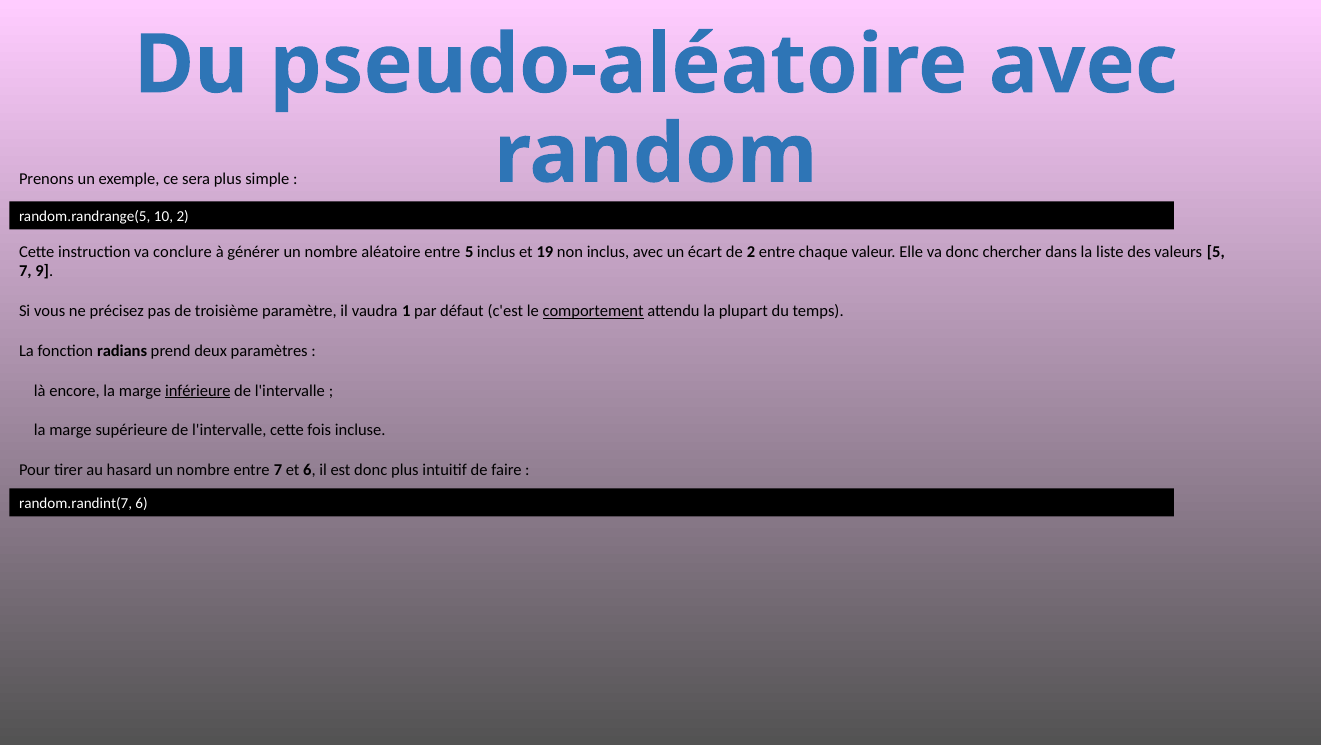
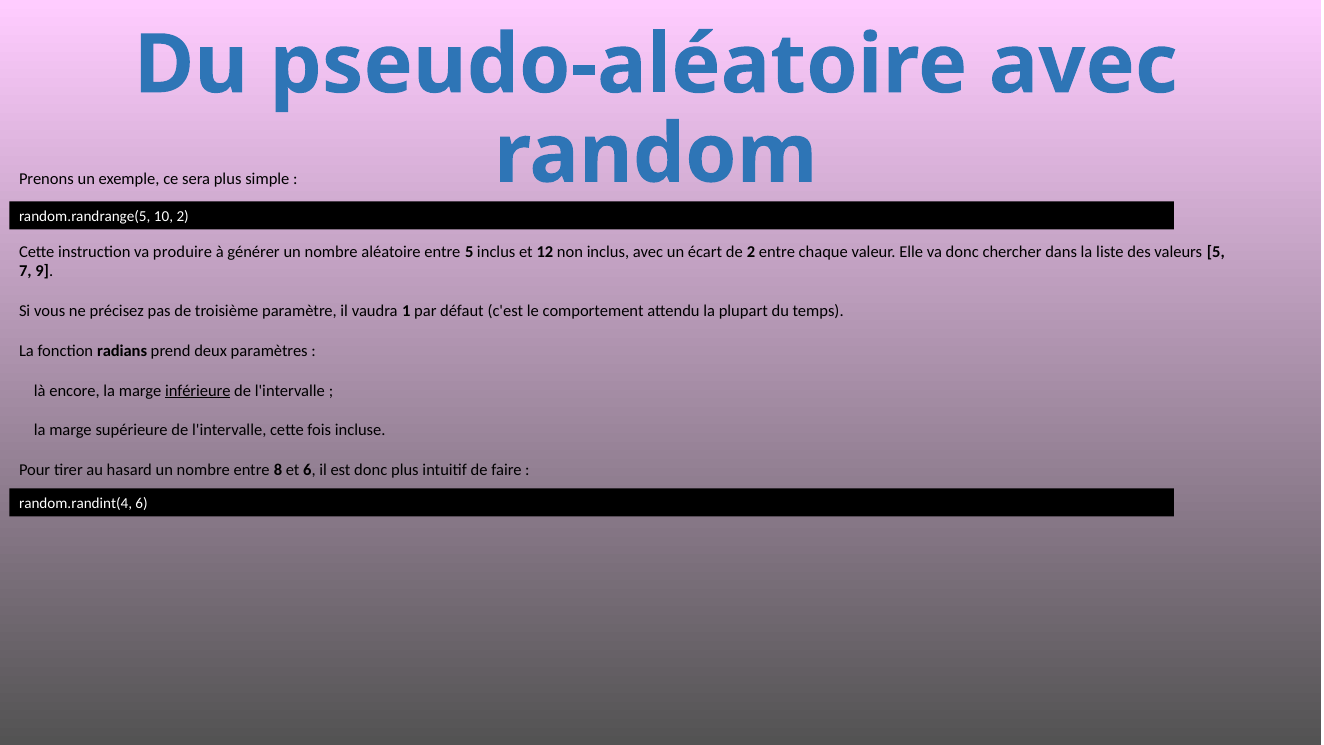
conclure: conclure -> produire (183, 252)
19: 19 -> 12 (545, 252)
comportement underline: present -> none (593, 311)
entre 7: 7 -> 8 (278, 470)
random.randint(7: random.randint(7 -> random.randint(4 (76, 503)
